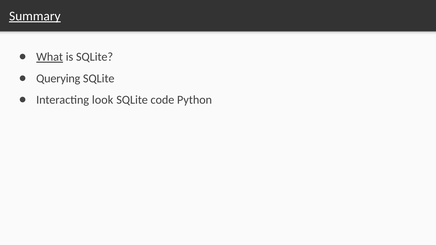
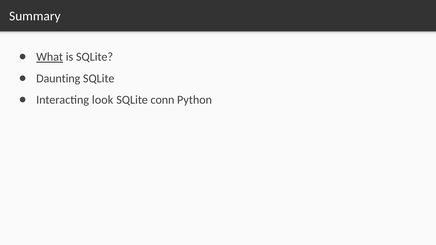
Summary underline: present -> none (35, 16)
Querying: Querying -> Daunting (58, 79)
code: code -> conn (162, 100)
